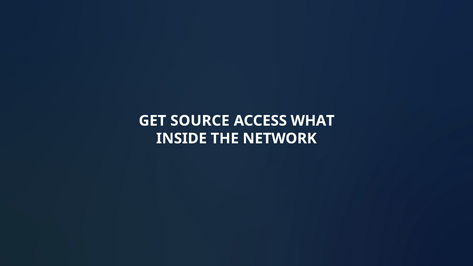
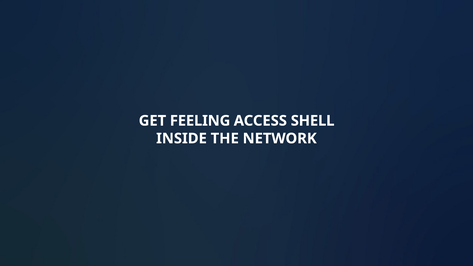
SOURCE: SOURCE -> FEELING (200, 121)
WHAT: WHAT -> SHELL (313, 121)
